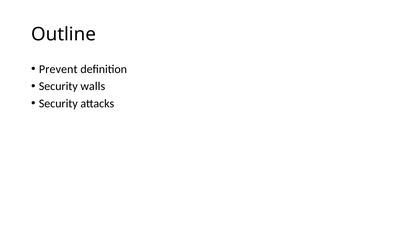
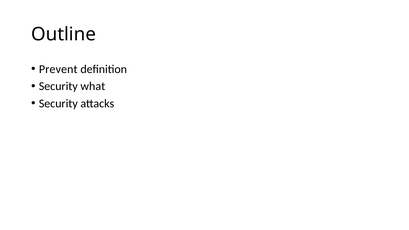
walls: walls -> what (93, 86)
